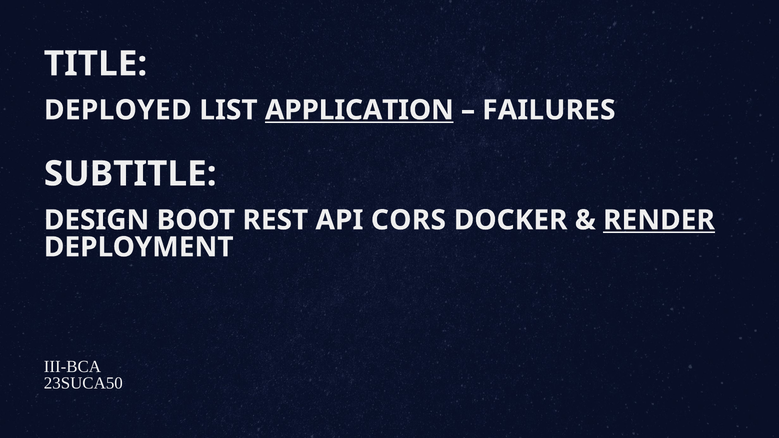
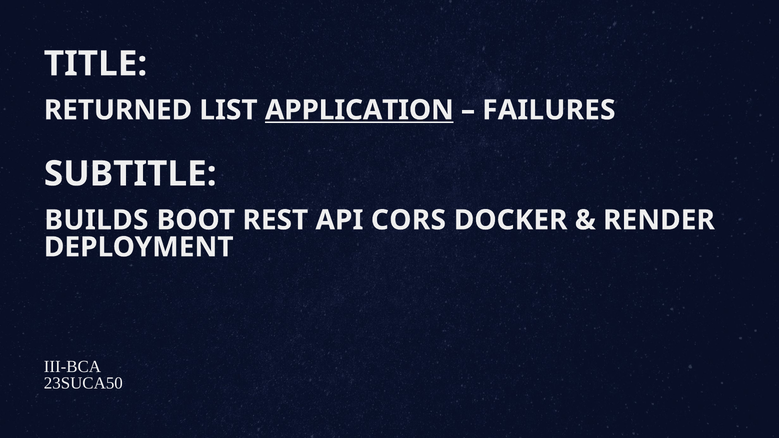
DEPLOYED: DEPLOYED -> RETURNED (118, 110)
DESIGN: DESIGN -> BUILDS (96, 220)
RENDER underline: present -> none (659, 220)
